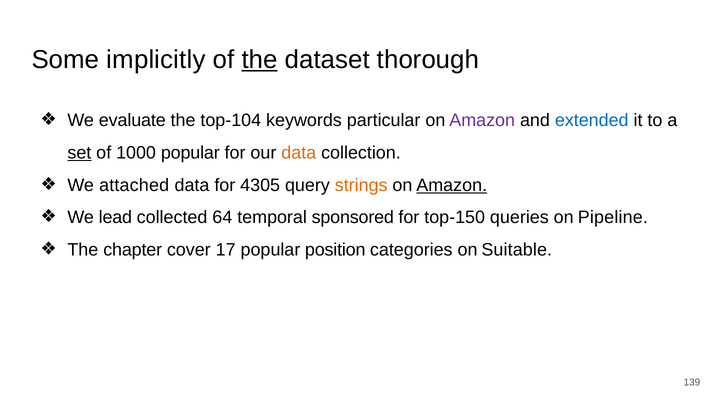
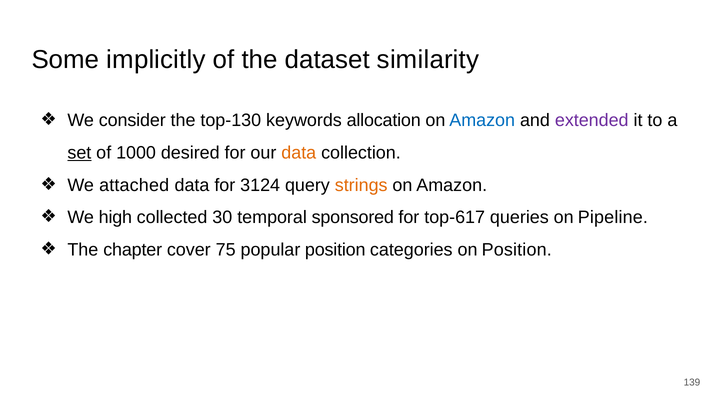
the underline: present -> none (260, 59)
thorough: thorough -> similarity (428, 59)
evaluate: evaluate -> consider (132, 120)
top-104: top-104 -> top-130 (231, 120)
particular: particular -> allocation (384, 120)
Amazon colour: purple -> blue (482, 120)
extended colour: blue -> purple (592, 120)
1000 popular: popular -> desired (190, 153)
4305: 4305 -> 3124 (260, 185)
Amazon underline: present -> none (452, 185)
lead: lead -> high (115, 217)
64: 64 -> 30 (222, 217)
top-150: top-150 -> top-617 (455, 217)
17: 17 -> 75 (226, 249)
on Suitable: Suitable -> Position (517, 249)
